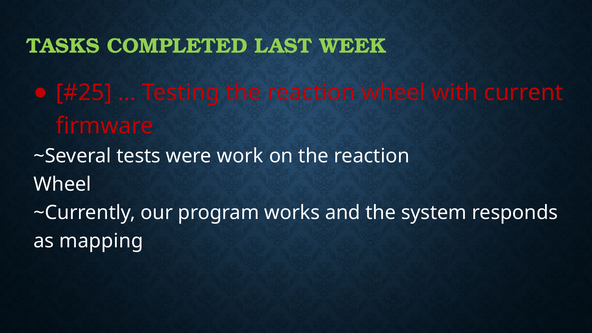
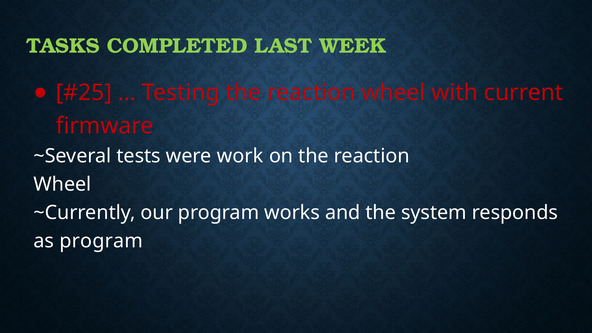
as mapping: mapping -> program (101, 241)
